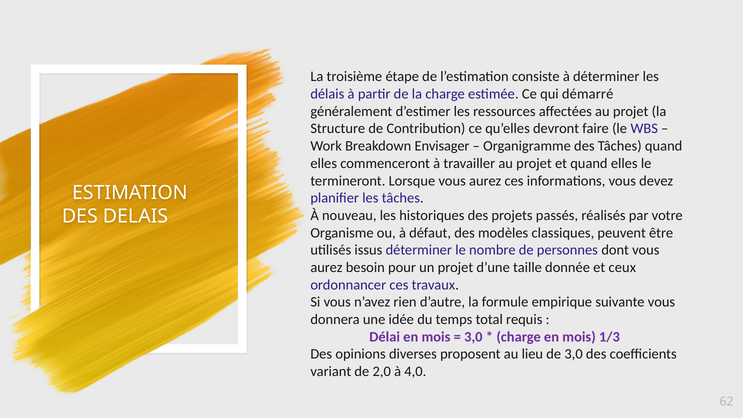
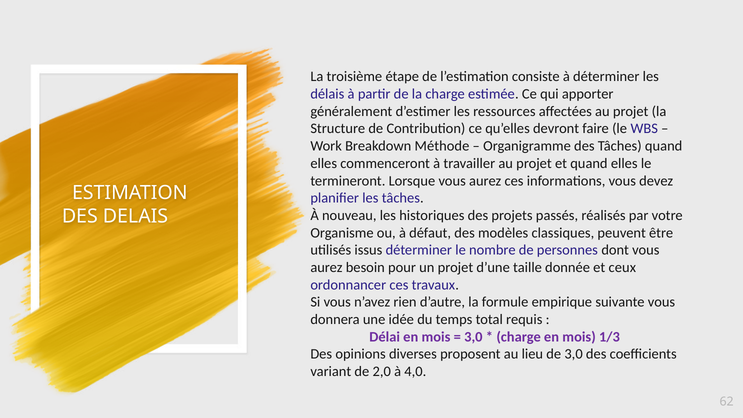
démarré: démarré -> apporter (588, 94)
Envisager: Envisager -> Méthode (442, 146)
